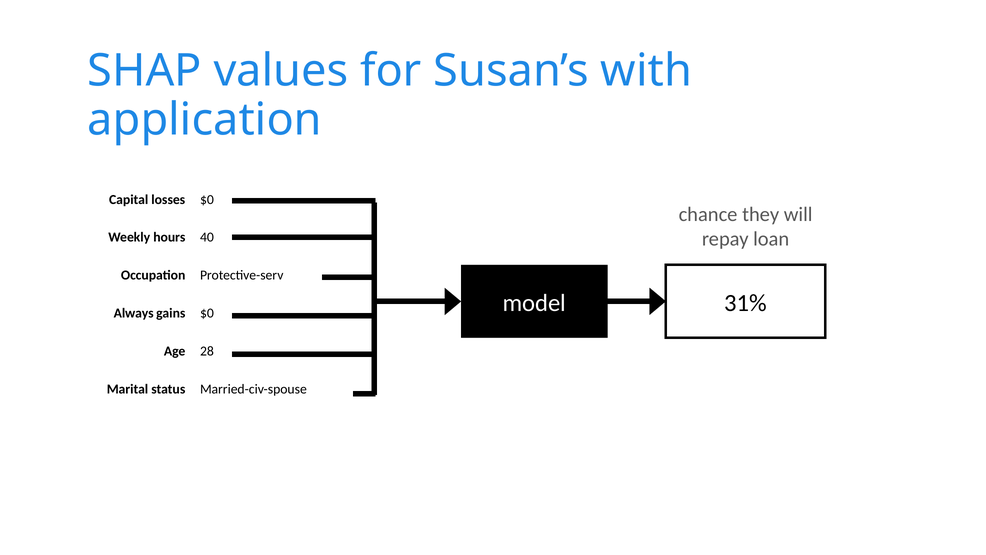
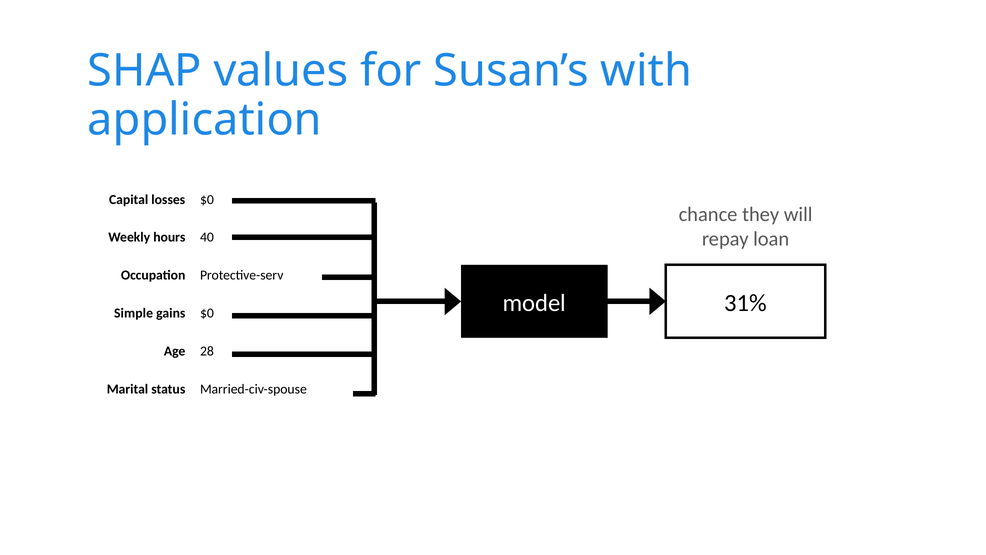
Always: Always -> Simple (134, 313)
